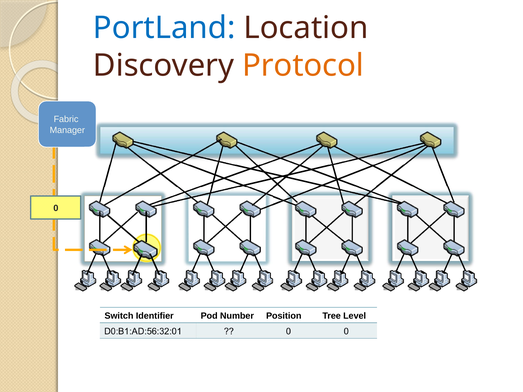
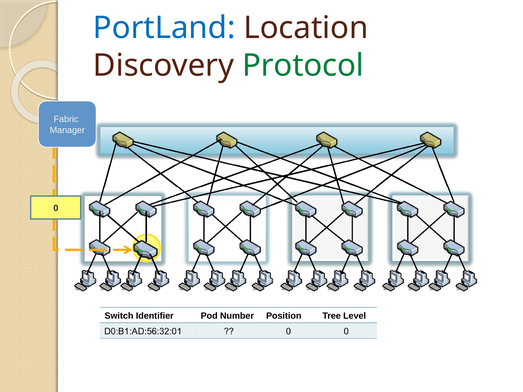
Protocol colour: orange -> green (303, 65)
